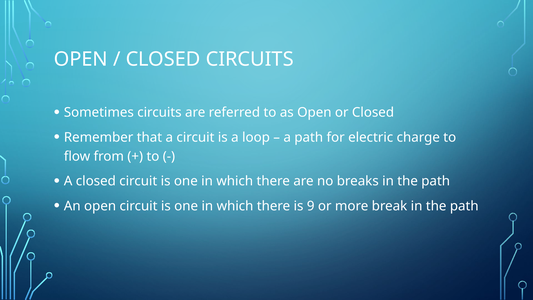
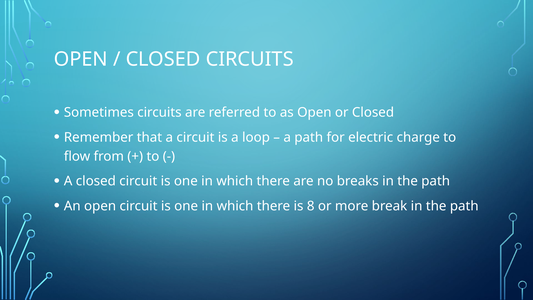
9: 9 -> 8 (311, 206)
